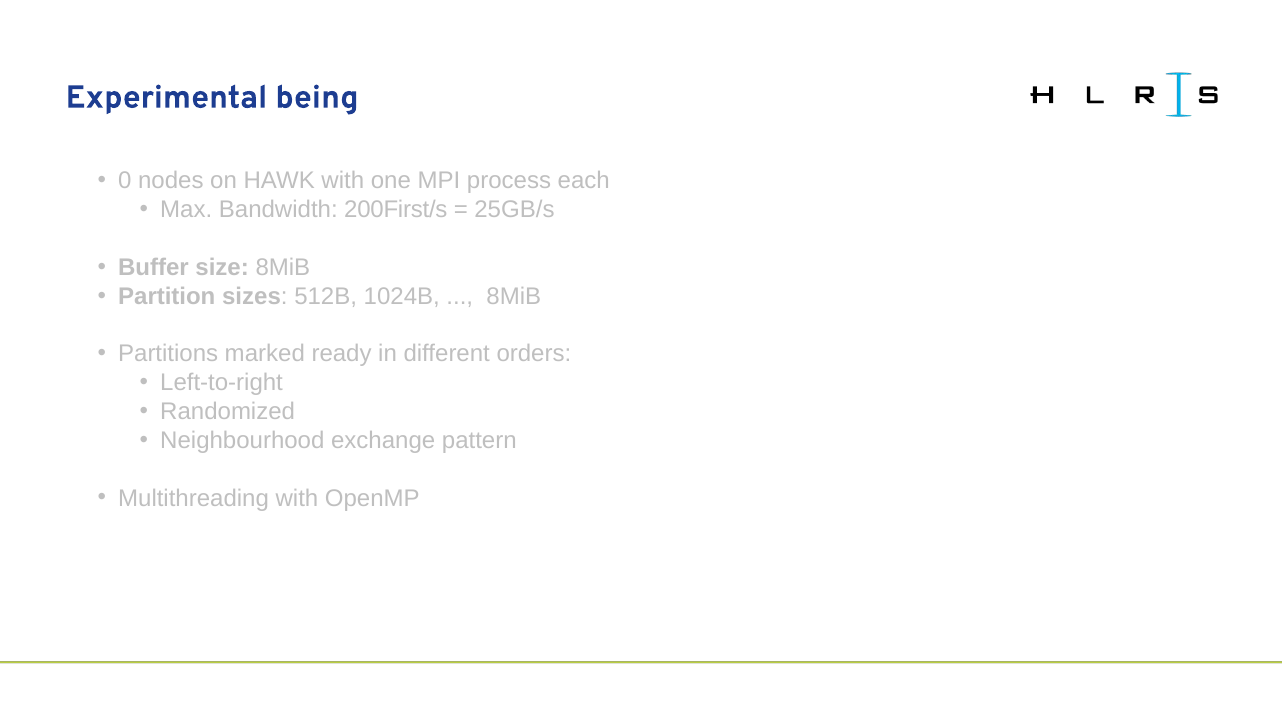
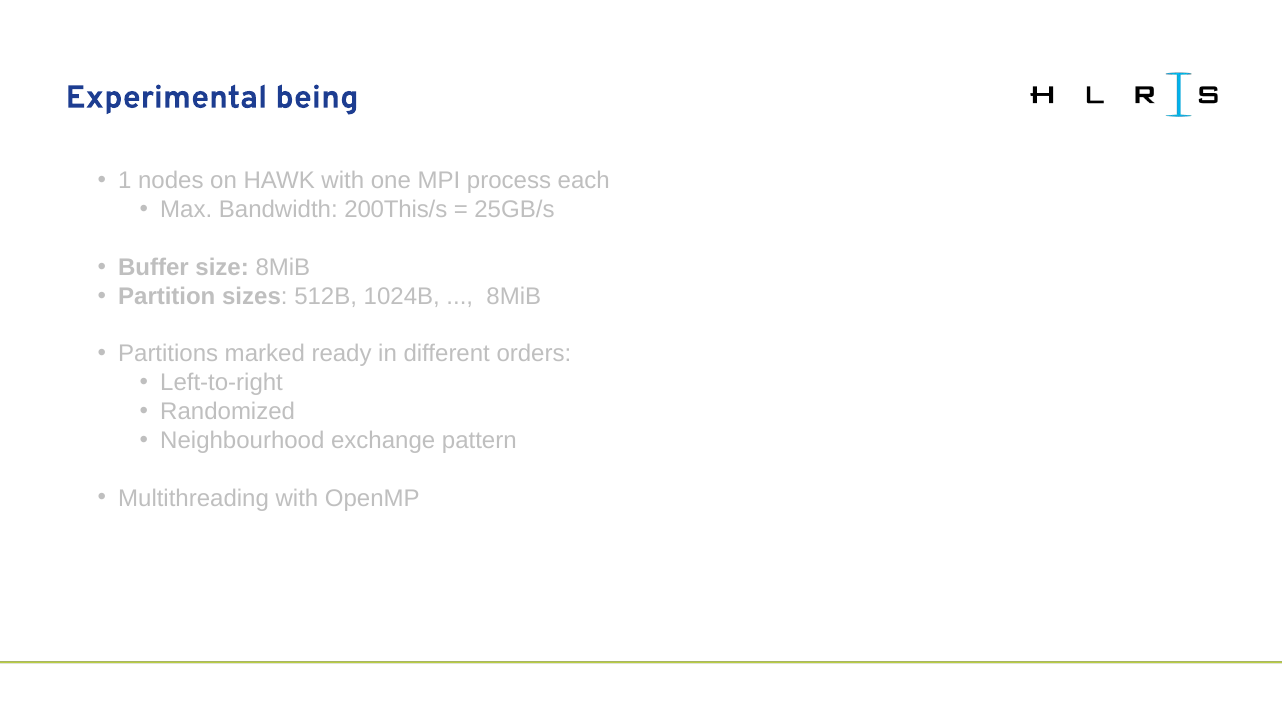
0: 0 -> 1 (125, 181)
200First/s: 200First/s -> 200This/s (396, 210)
